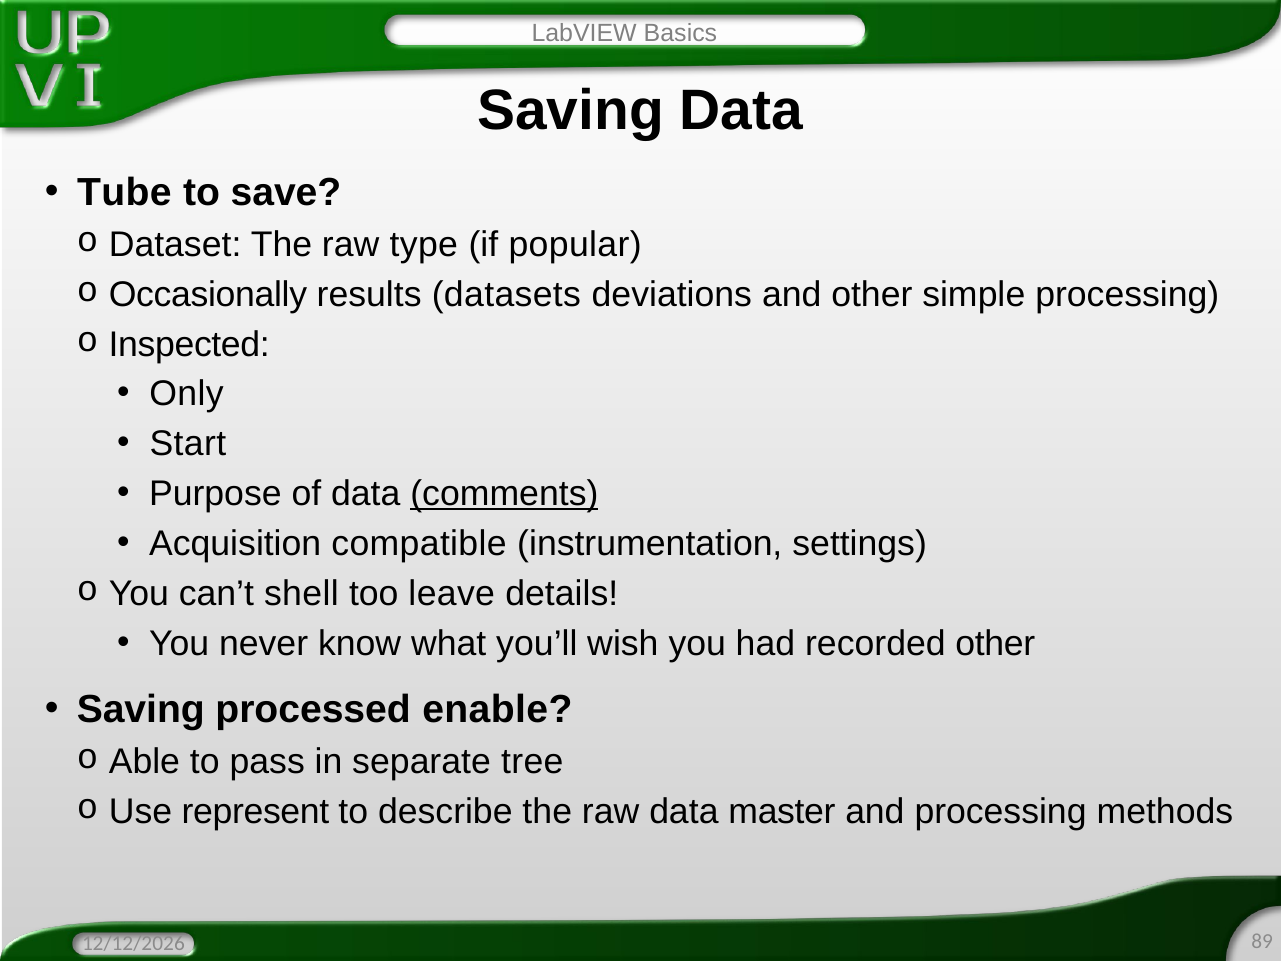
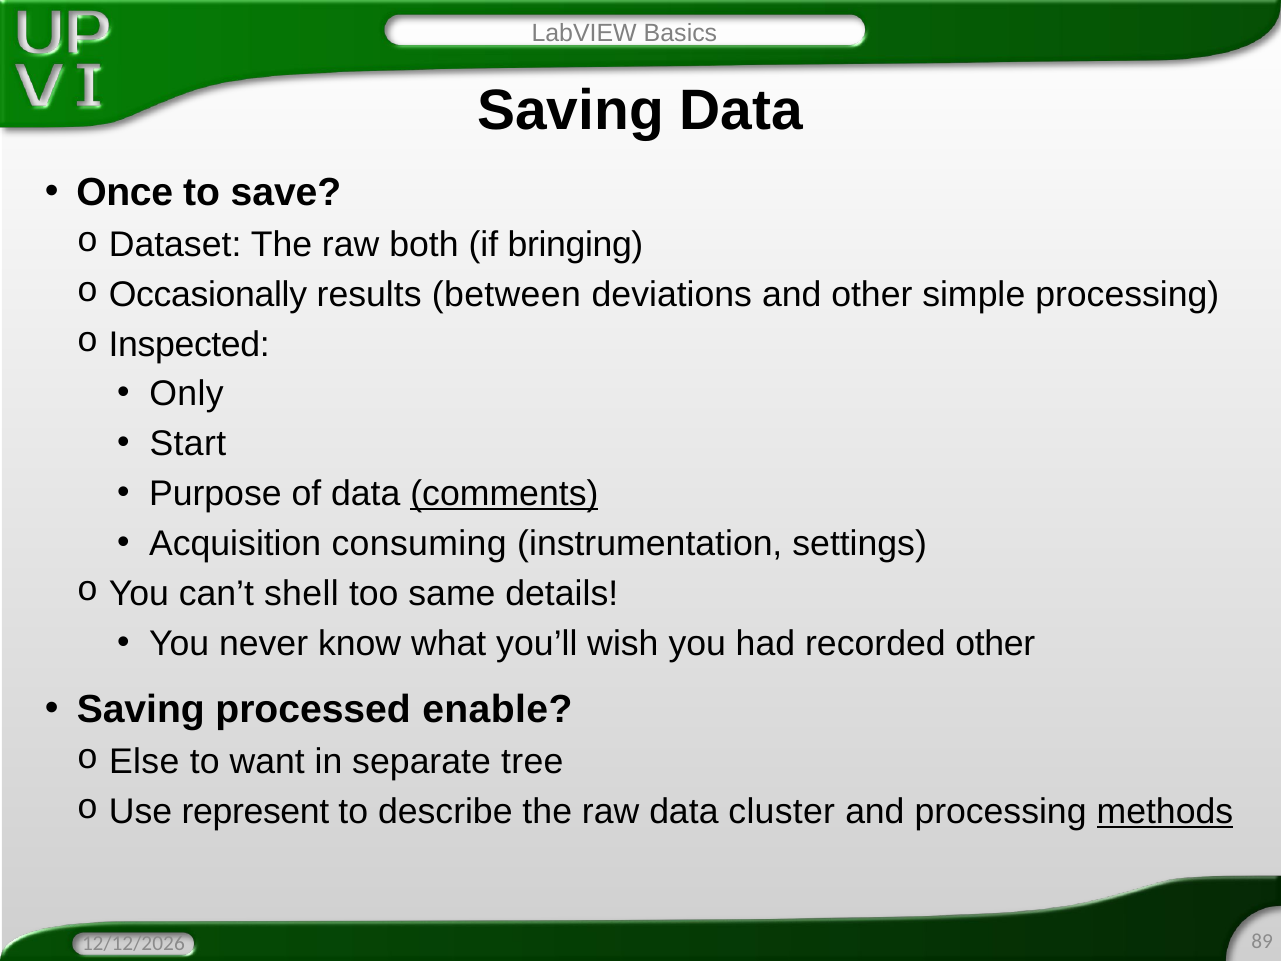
Tube: Tube -> Once (125, 193)
type: type -> both (424, 244)
popular: popular -> bringing (575, 244)
datasets: datasets -> between (506, 294)
compatible: compatible -> consuming (419, 544)
leave: leave -> same (452, 594)
Able: Able -> Else (144, 762)
pass: pass -> want (267, 762)
master: master -> cluster (782, 811)
methods underline: none -> present (1165, 811)
